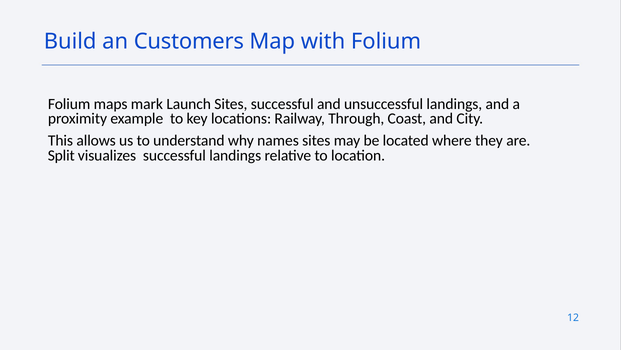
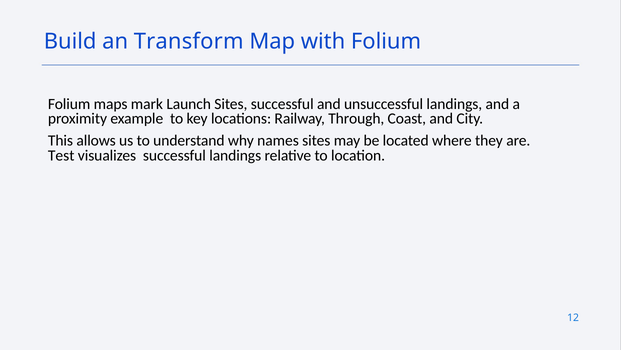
Customers: Customers -> Transform (189, 41)
Split: Split -> Test (61, 155)
